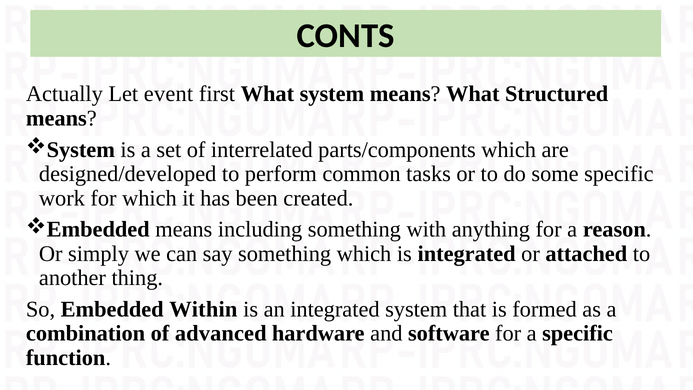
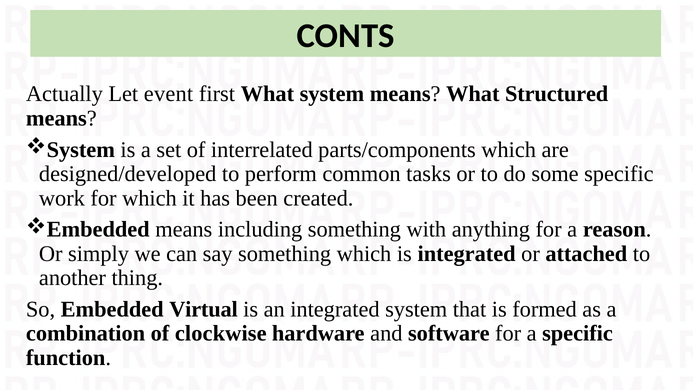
Within: Within -> Virtual (204, 309)
advanced: advanced -> clockwise (221, 333)
